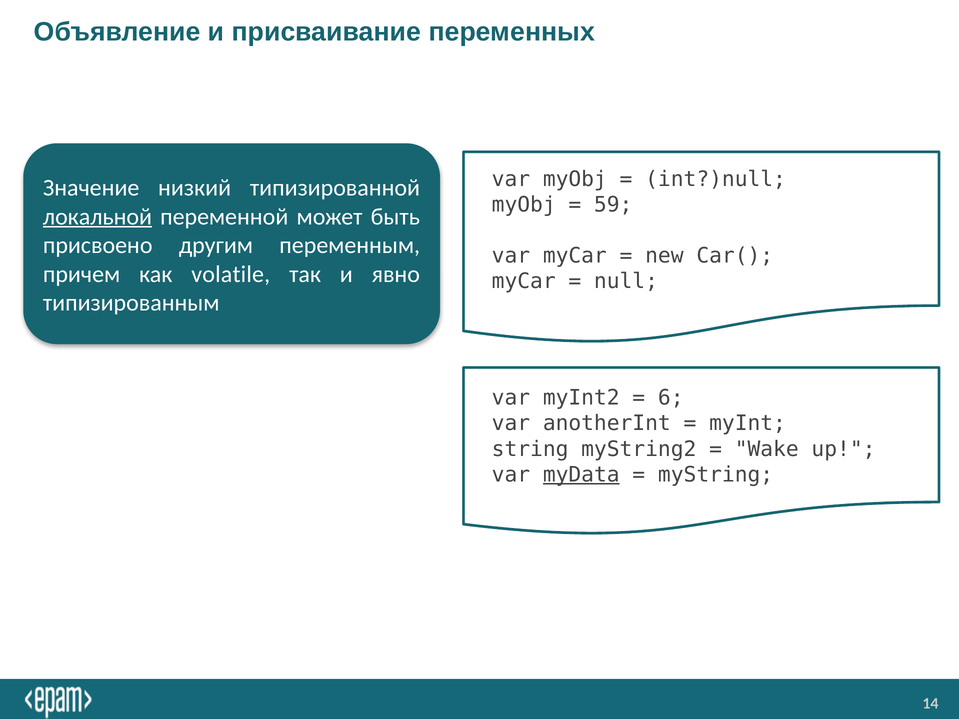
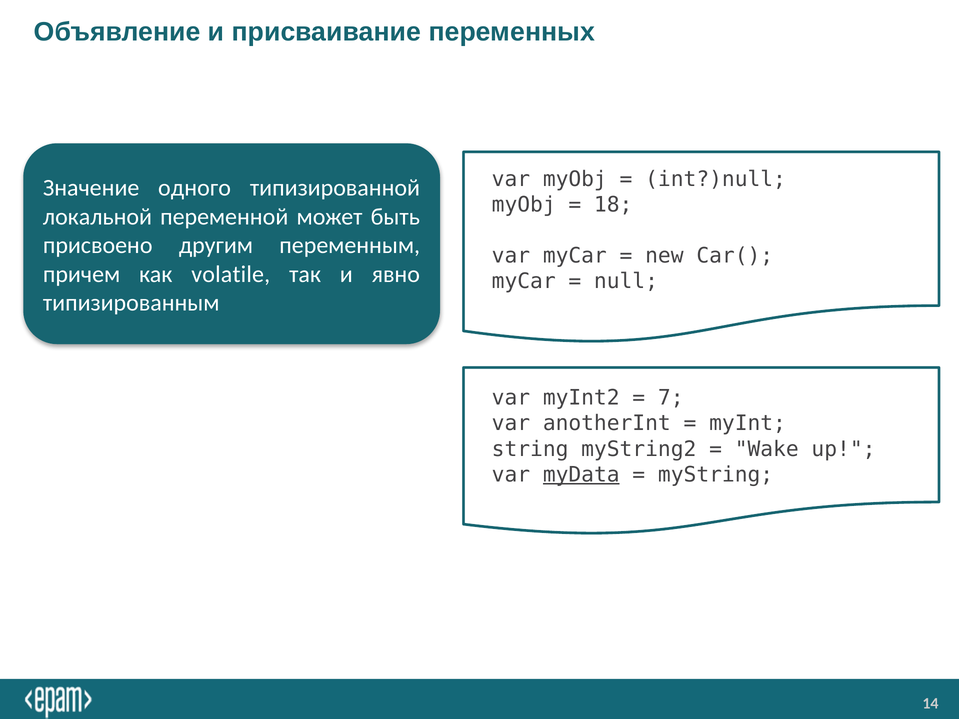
низкий: низкий -> одного (195, 188)
59: 59 -> 18 (613, 205)
локальной underline: present -> none (97, 217)
6: 6 -> 7 (671, 398)
